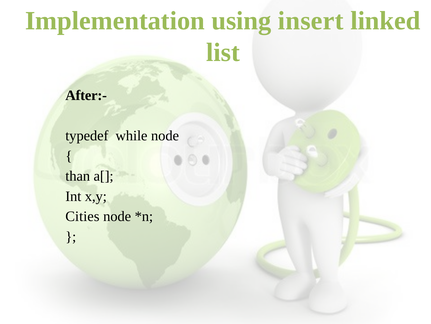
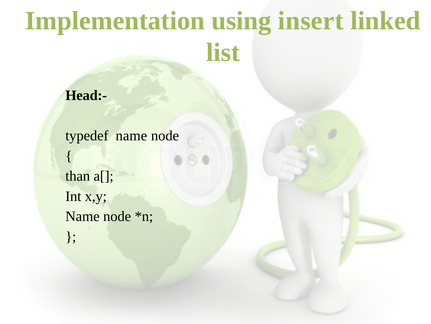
After:-: After:- -> Head:- (86, 95)
typedef while: while -> name (131, 136)
Cities: Cities -> Name (82, 216)
